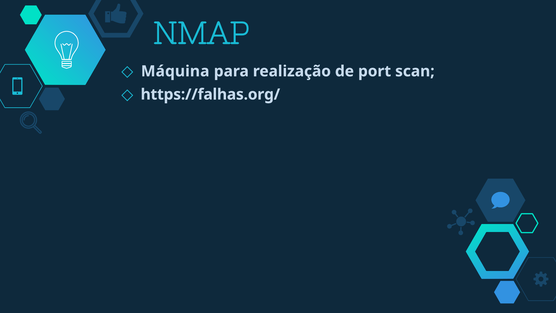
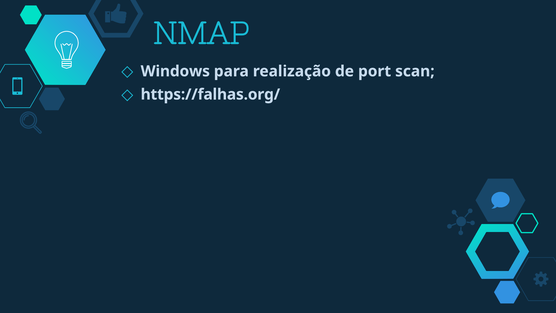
Máquina: Máquina -> Windows (175, 71)
